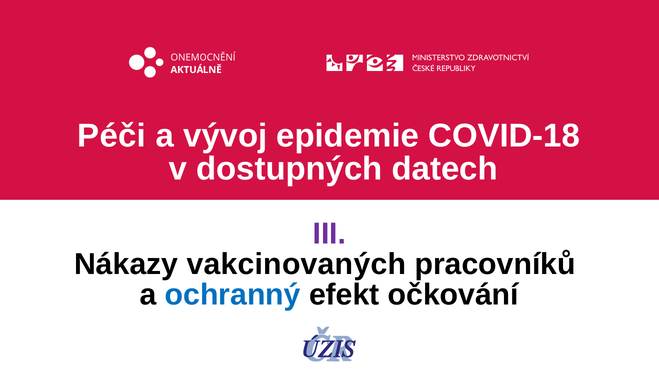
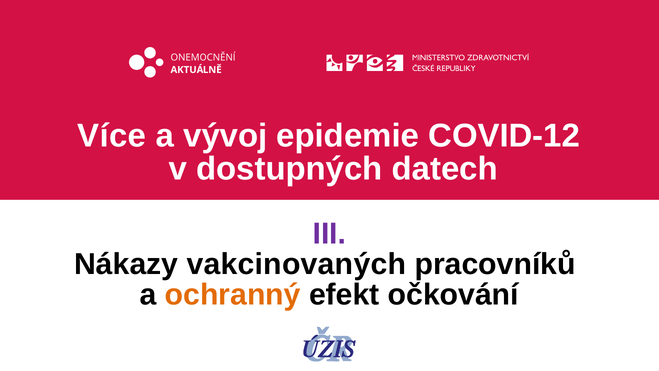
Péči: Péči -> Více (112, 136)
COVID-18: COVID-18 -> COVID-12 (504, 136)
ochranný colour: blue -> orange (233, 294)
